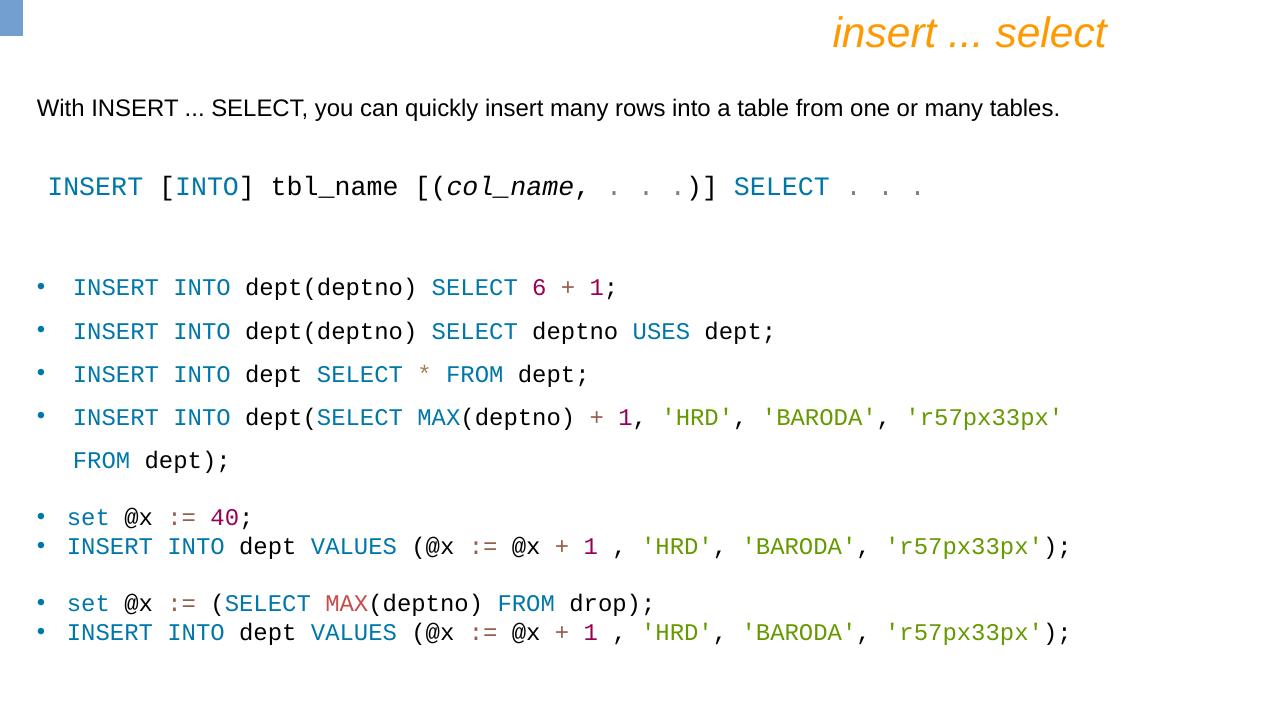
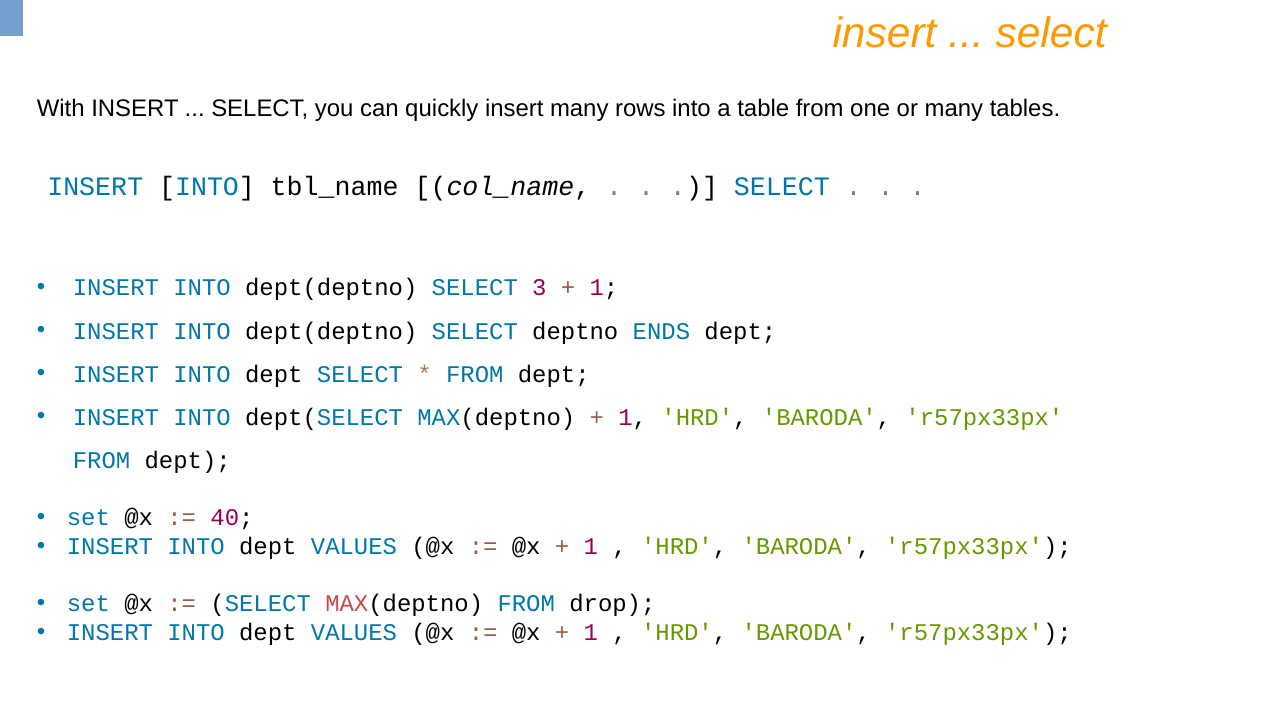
6: 6 -> 3 (539, 288)
USES: USES -> ENDS (661, 331)
